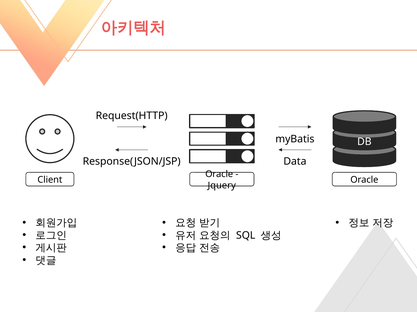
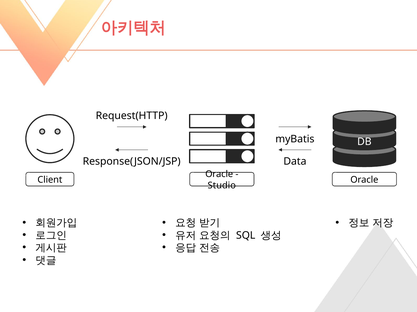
Jquery: Jquery -> Studio (222, 186)
